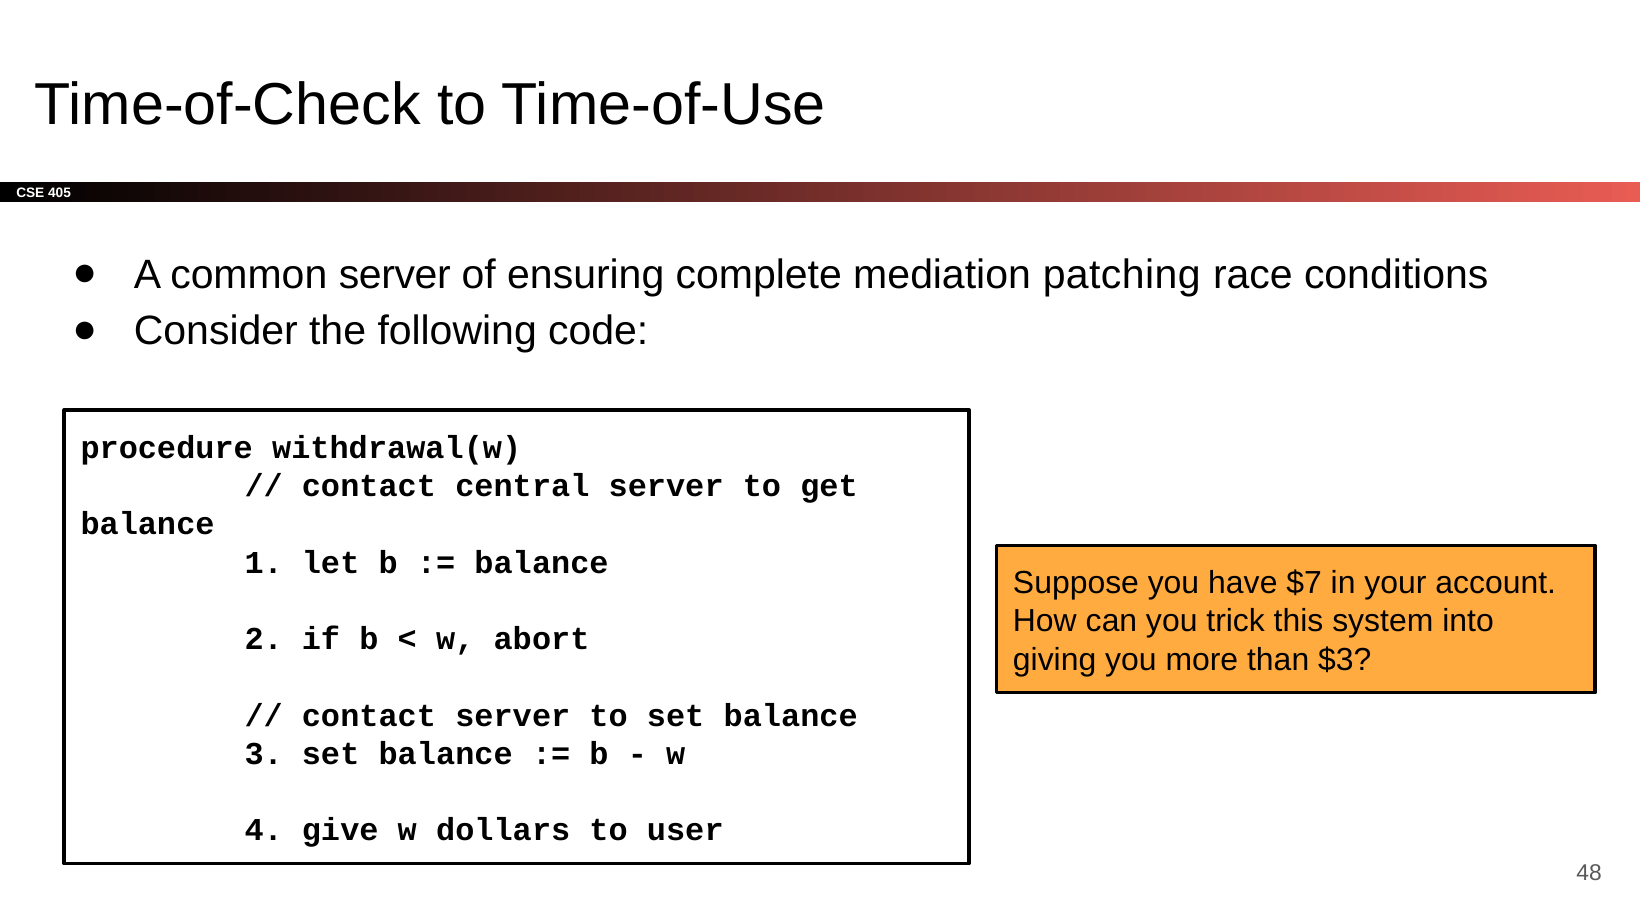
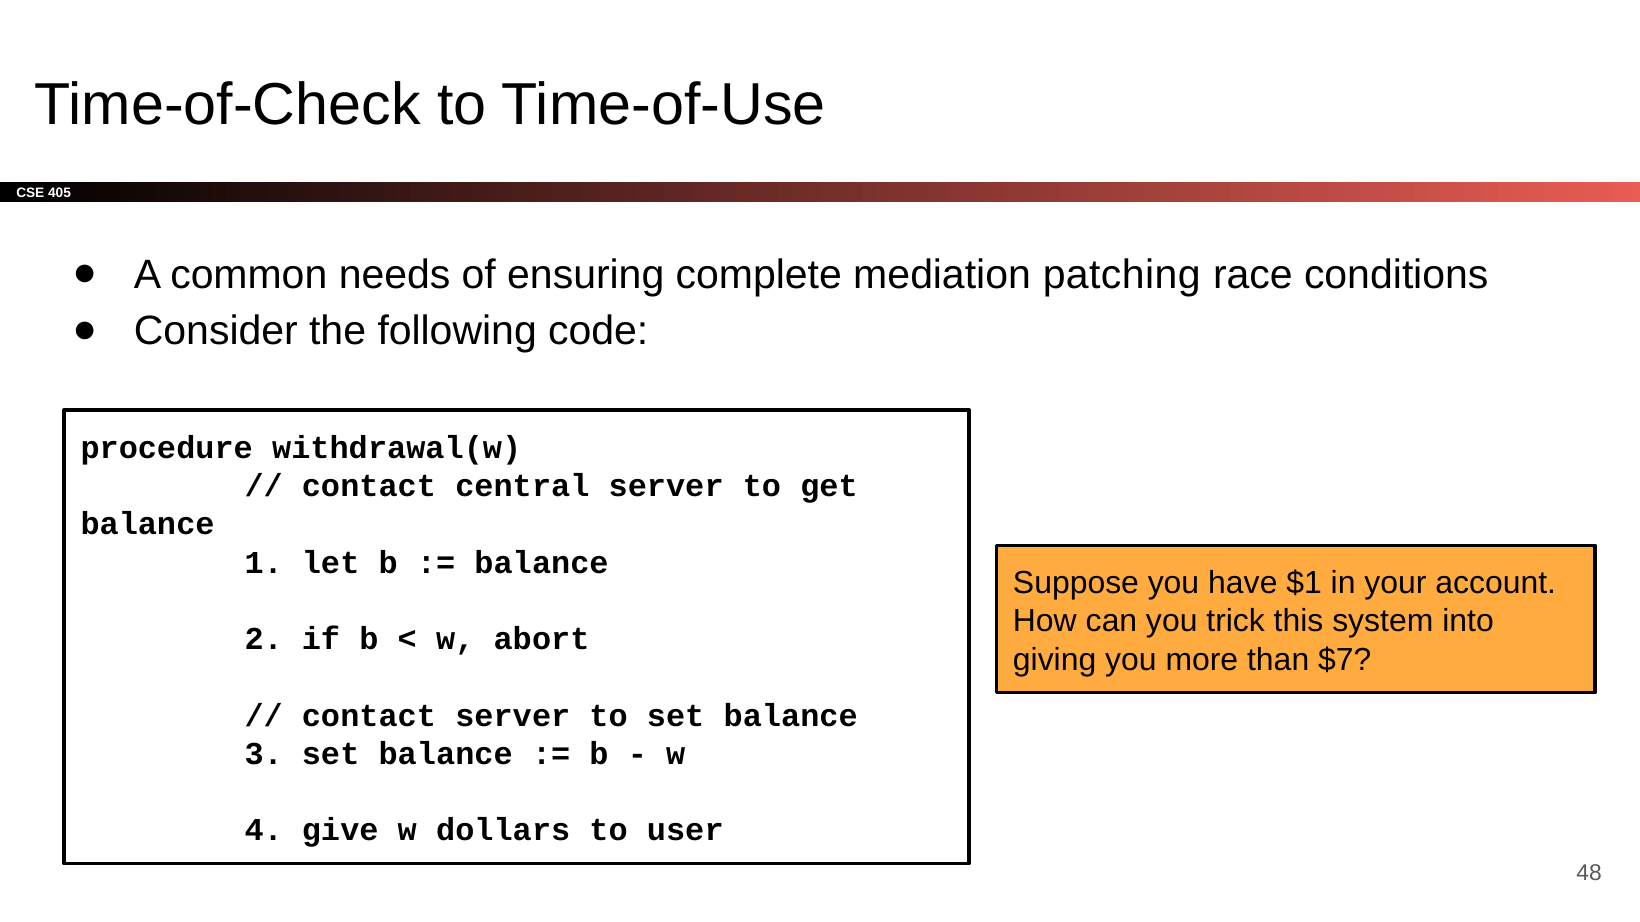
common server: server -> needs (395, 275)
$7: $7 -> $1 (1304, 583)
$3: $3 -> $7 (1345, 660)
